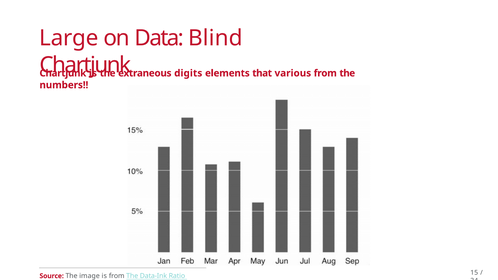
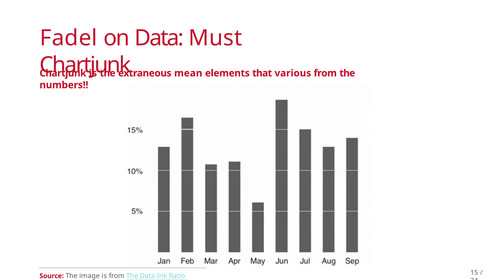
Large: Large -> Fadel (69, 38)
Blind: Blind -> Must (215, 38)
digits: digits -> mean (188, 73)
